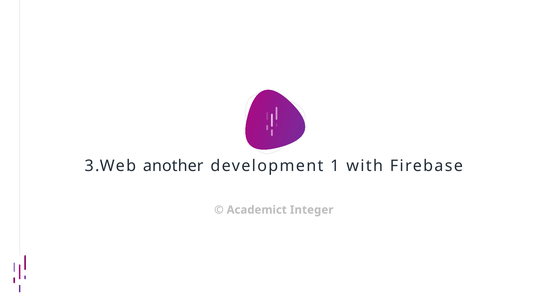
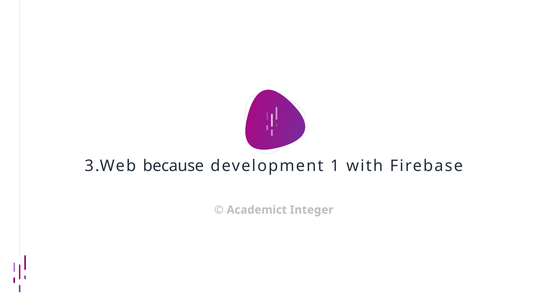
another: another -> because (173, 166)
